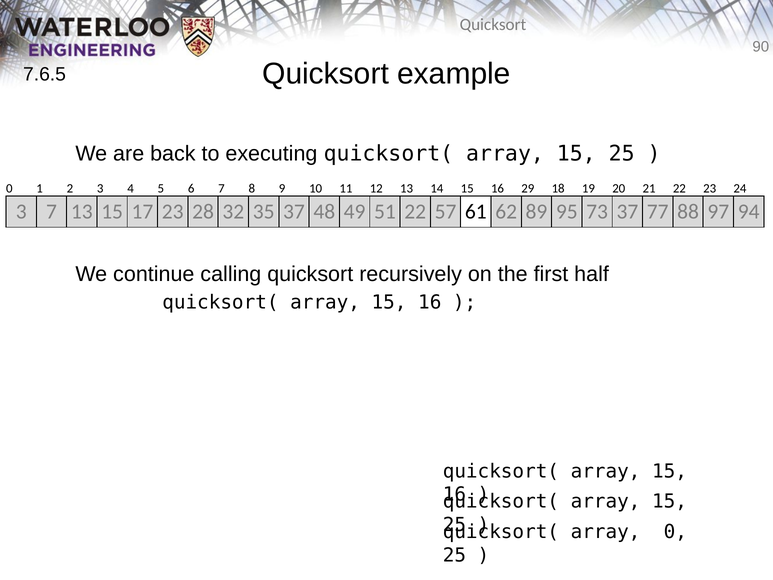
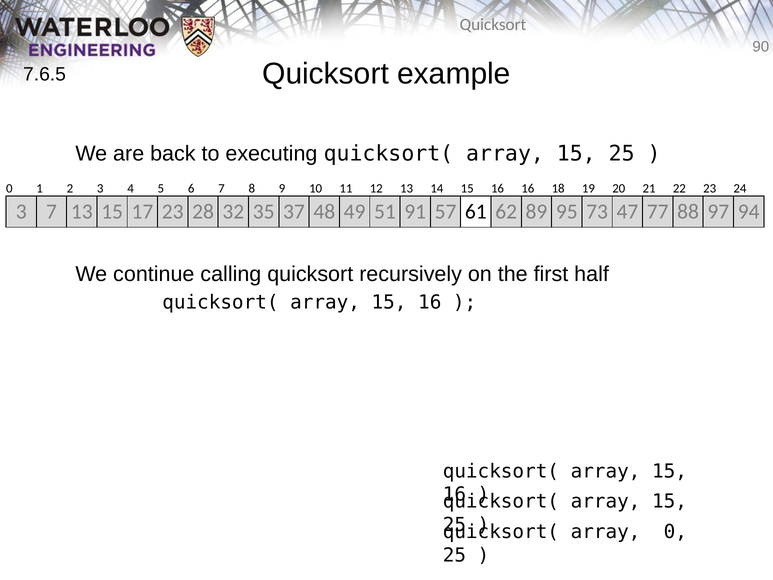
16 29: 29 -> 16 (528, 188)
51 22: 22 -> 91 (415, 212)
73 37: 37 -> 47 (627, 212)
